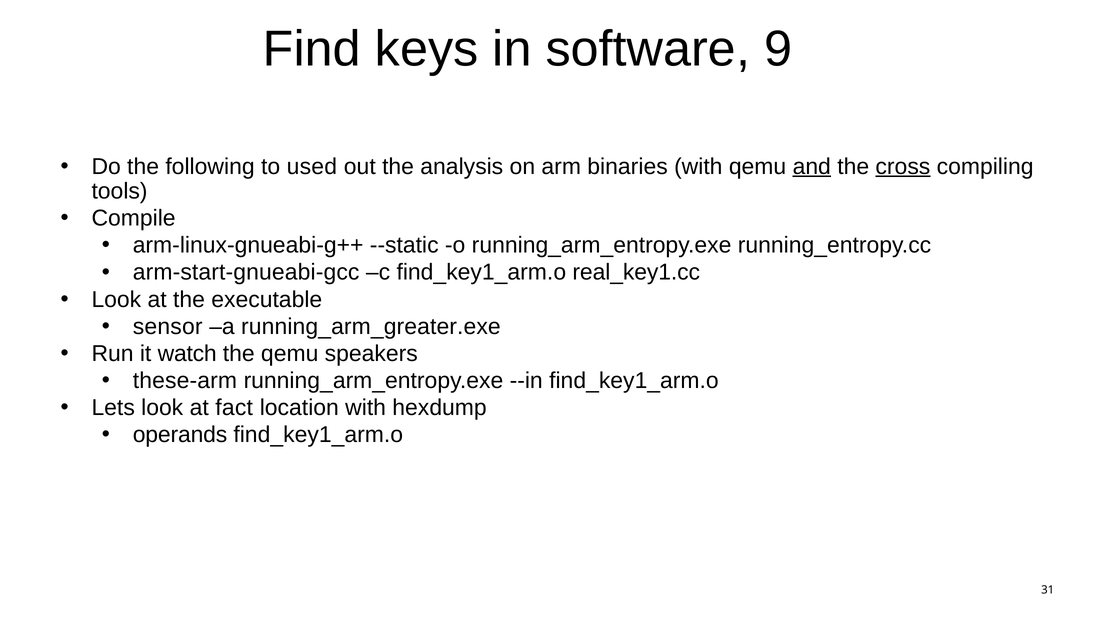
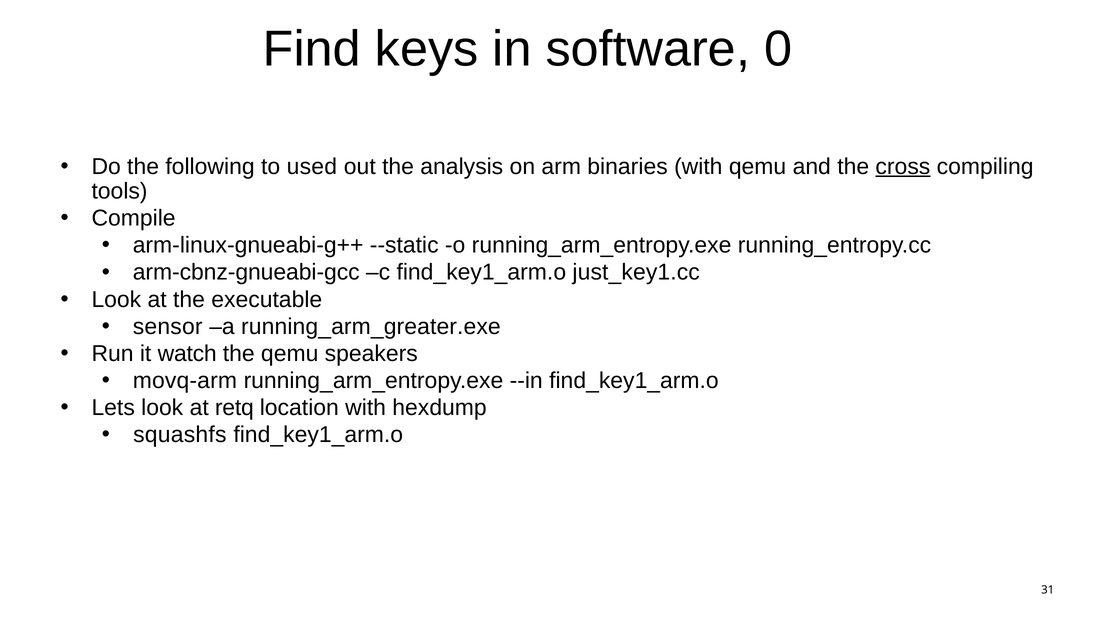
9: 9 -> 0 (778, 49)
and underline: present -> none (812, 166)
arm-start-gnueabi-gcc: arm-start-gnueabi-gcc -> arm-cbnz-gnueabi-gcc (246, 272)
real_key1.cc: real_key1.cc -> just_key1.cc (636, 272)
these-arm: these-arm -> movq-arm (185, 381)
fact: fact -> retq (234, 408)
operands: operands -> squashfs (180, 435)
